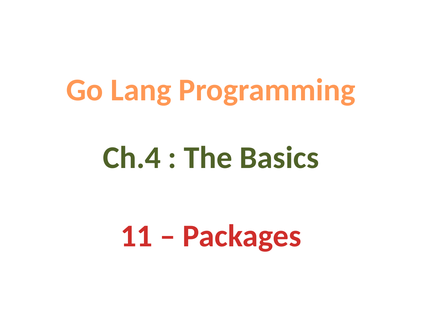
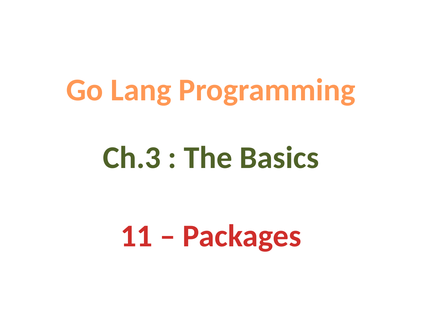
Ch.4: Ch.4 -> Ch.3 (132, 158)
